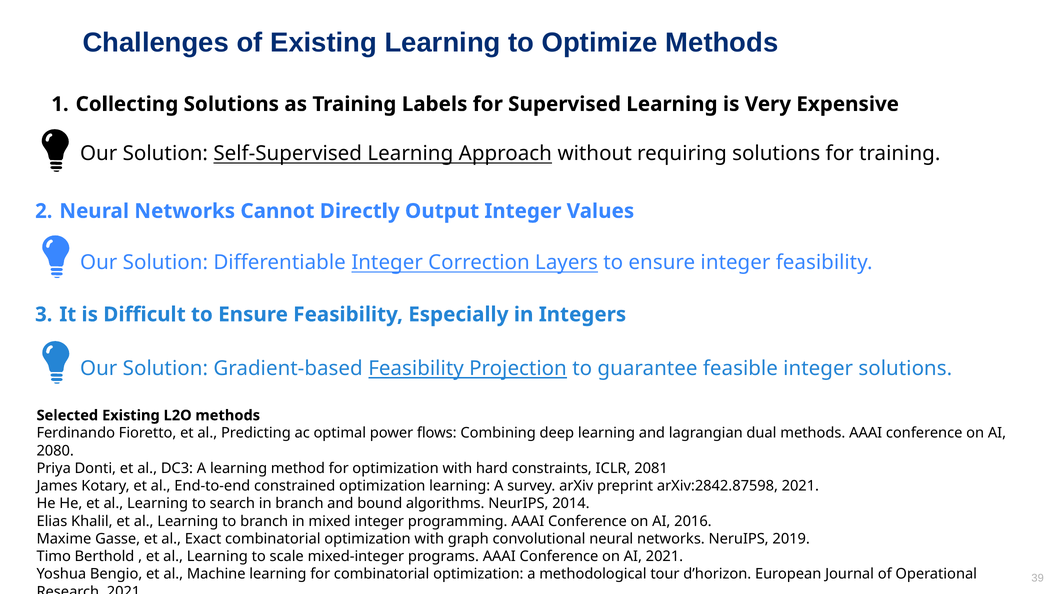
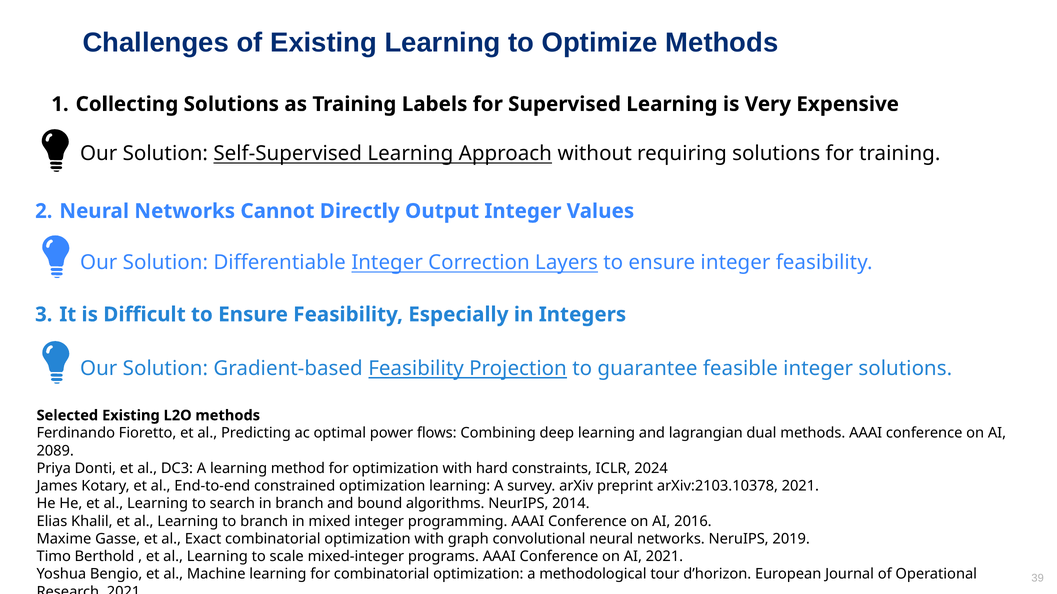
2080: 2080 -> 2089 (55, 451)
2081: 2081 -> 2024 (651, 469)
arXiv:2842.87598: arXiv:2842.87598 -> arXiv:2103.10378 (718, 486)
